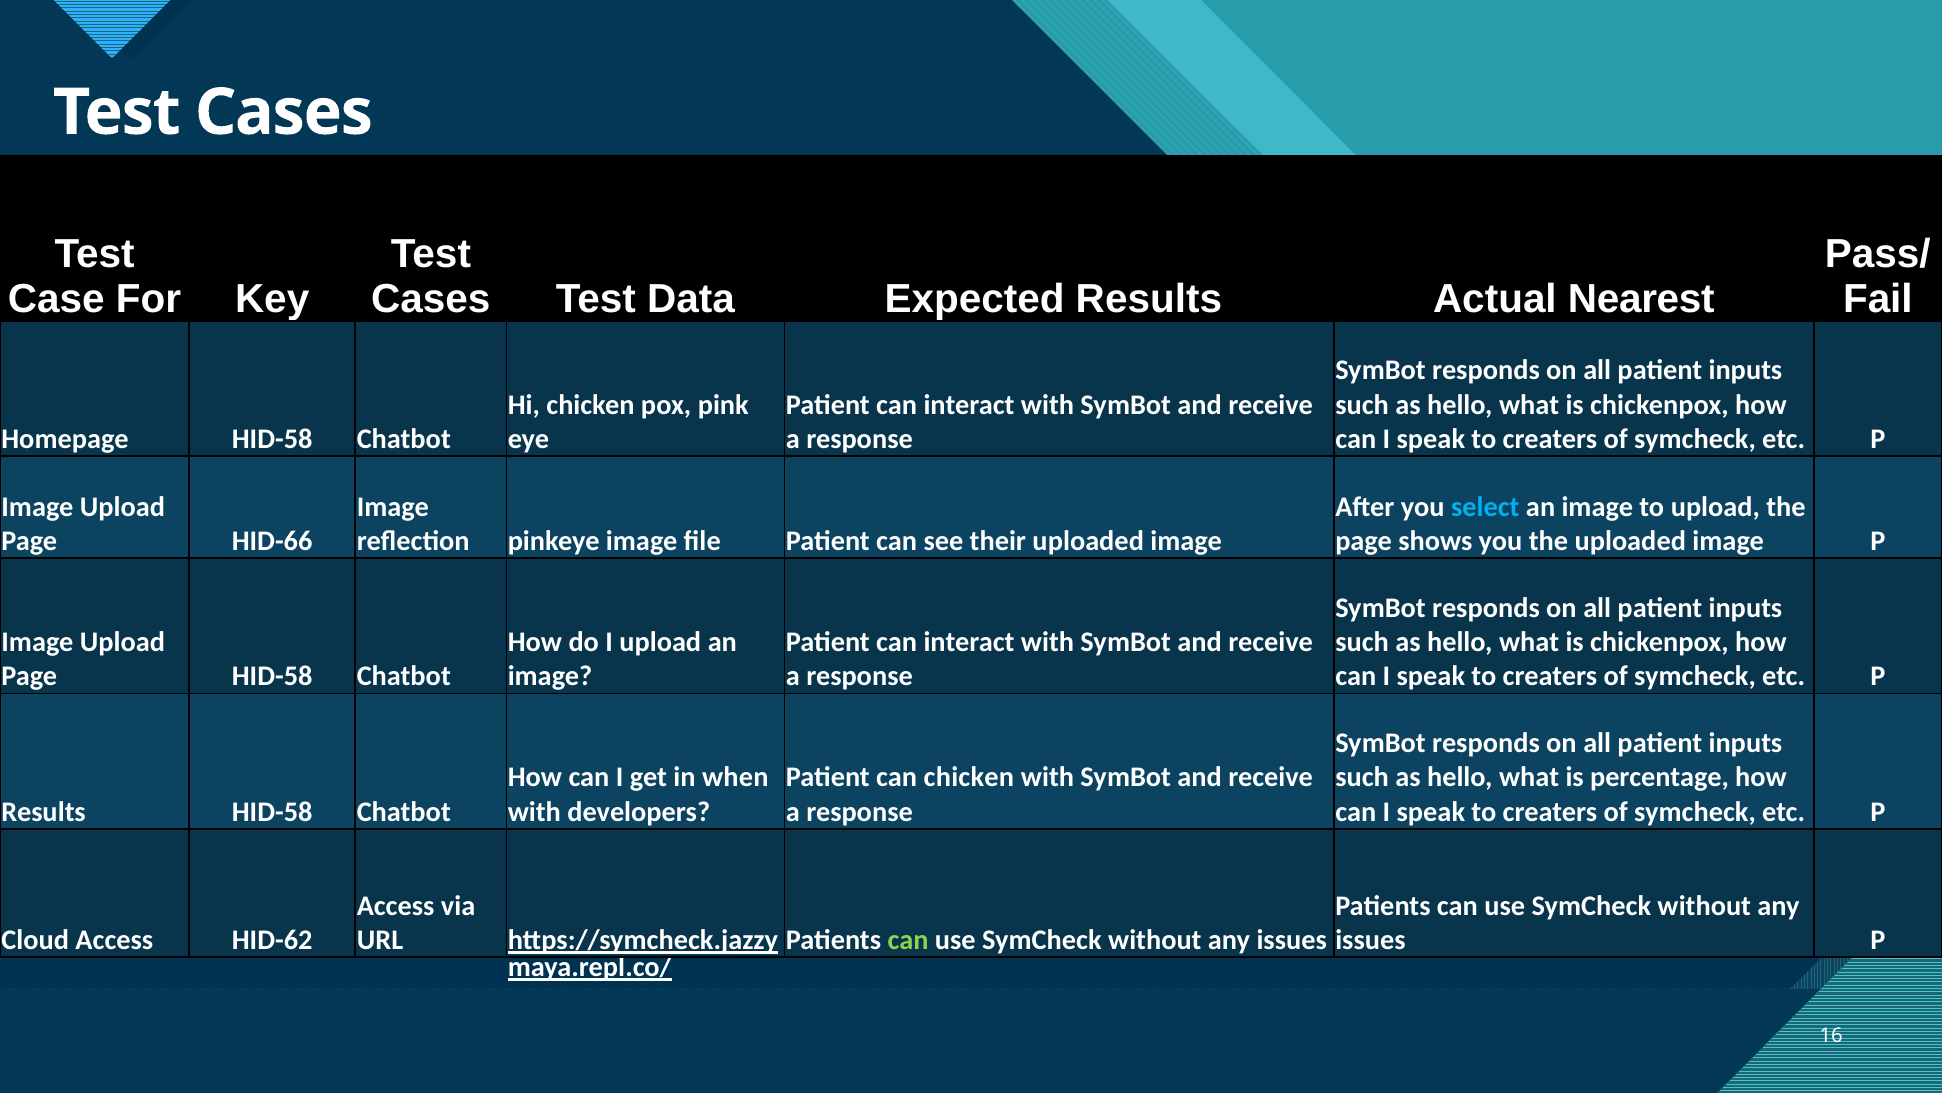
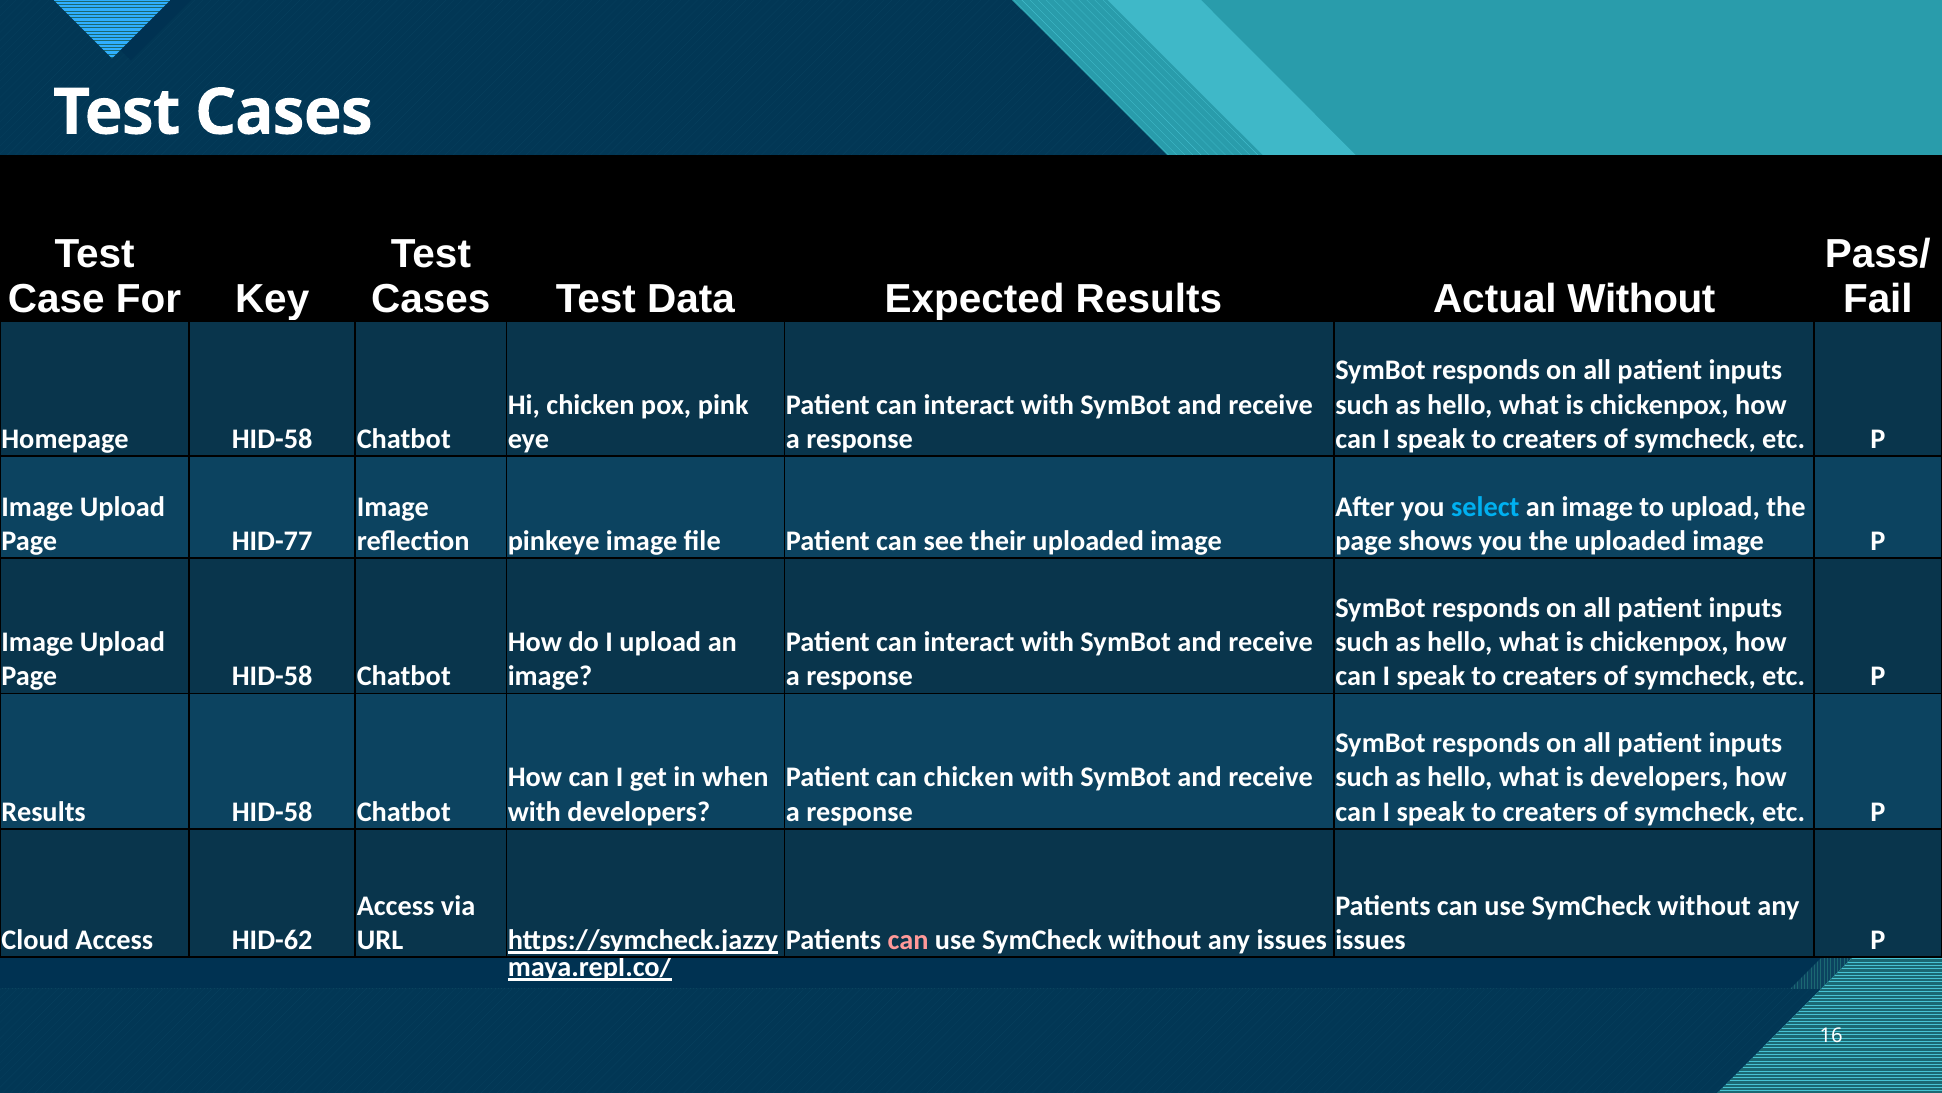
Actual Nearest: Nearest -> Without (1641, 299)
HID-66: HID-66 -> HID-77 (272, 541)
is percentage: percentage -> developers (1659, 777)
can colour: light green -> pink (908, 940)
